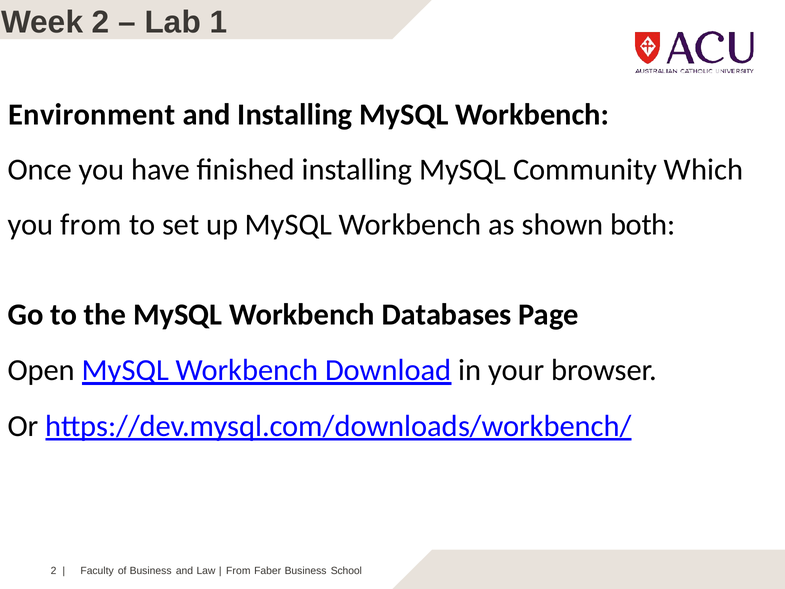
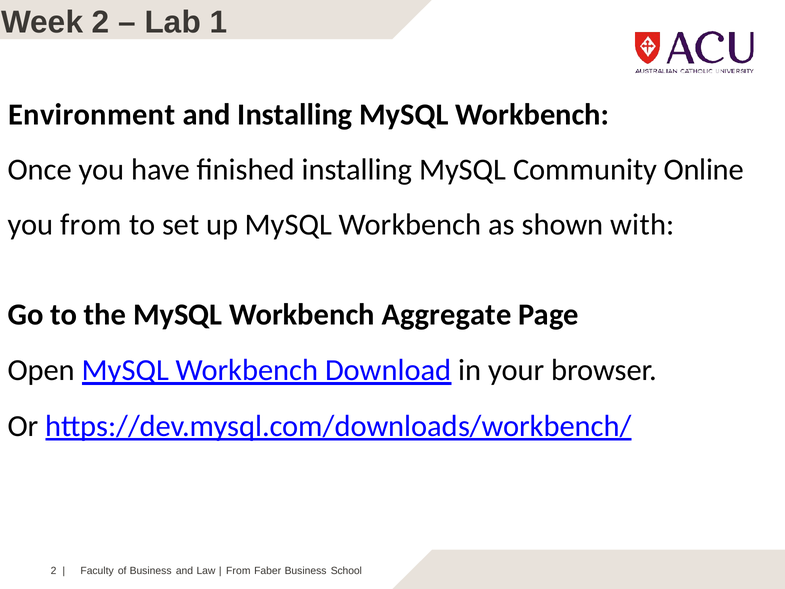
Which: Which -> Online (704, 170)
both: both -> with (642, 225)
Databases: Databases -> Aggregate (446, 315)
